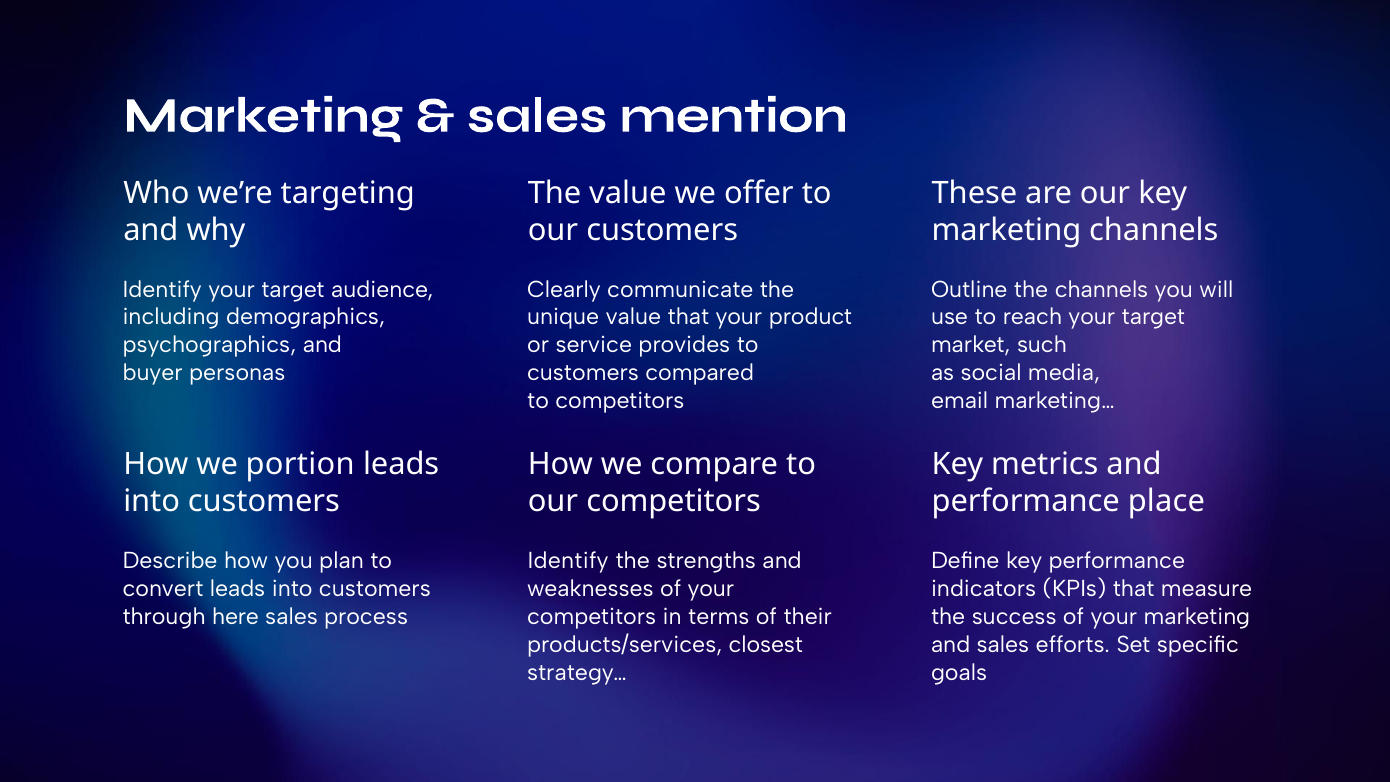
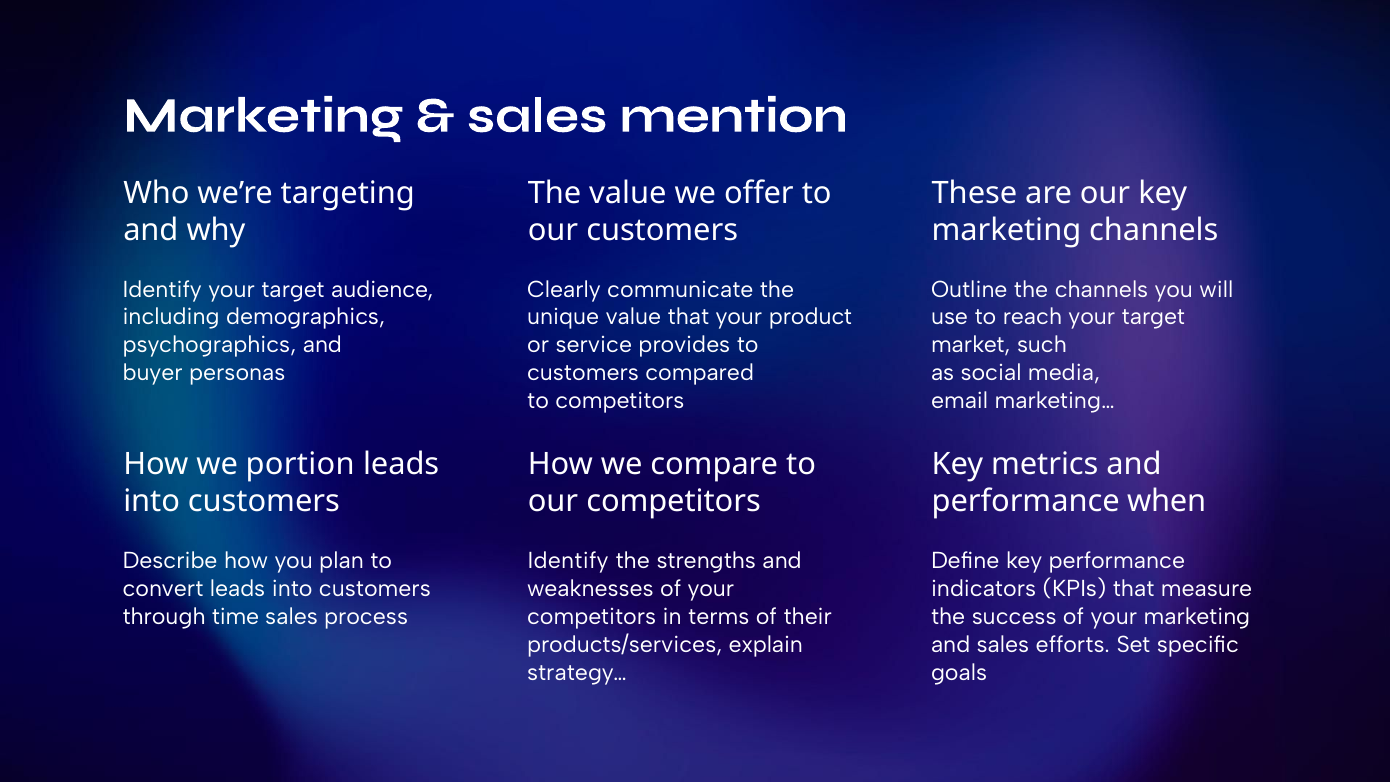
place: place -> when (1167, 502)
here: here -> time (236, 617)
closest: closest -> explain (766, 645)
